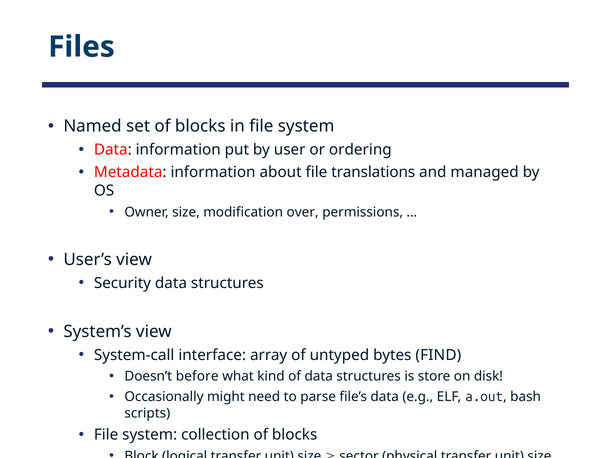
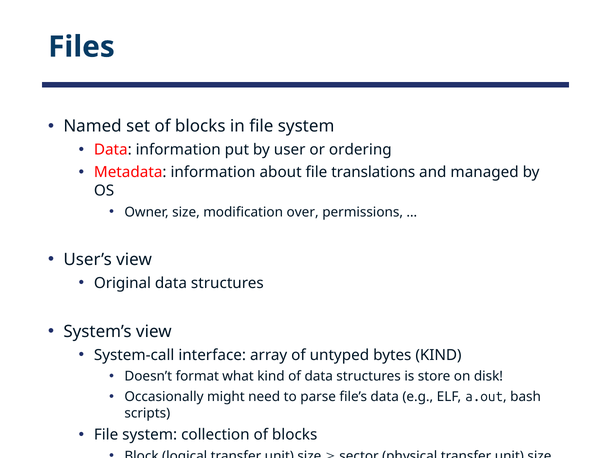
Security: Security -> Original (122, 283)
bytes FIND: FIND -> KIND (438, 355)
before: before -> format (197, 377)
